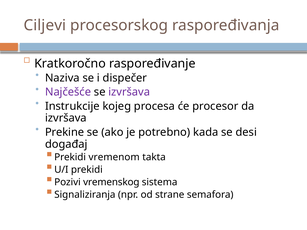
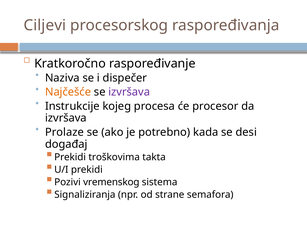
Najčešće colour: purple -> orange (68, 92)
Prekine: Prekine -> Prolaze (65, 132)
vremenom: vremenom -> troškovima (114, 157)
